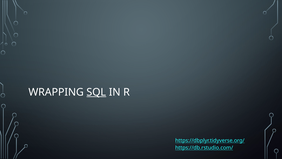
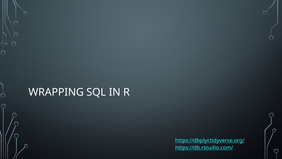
SQL underline: present -> none (96, 92)
